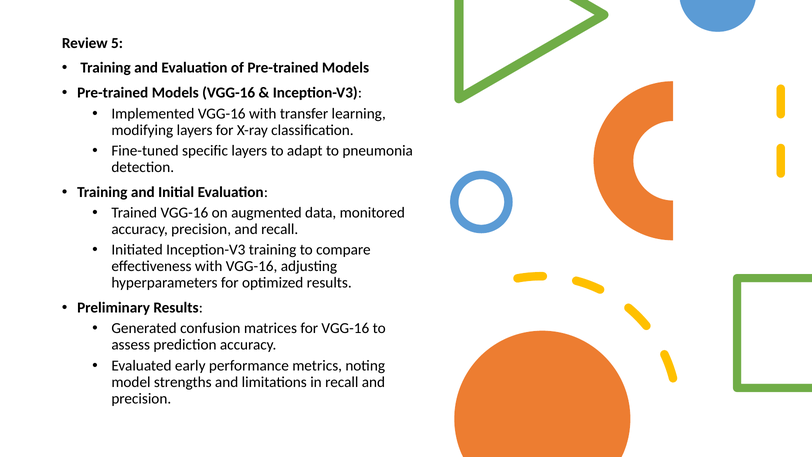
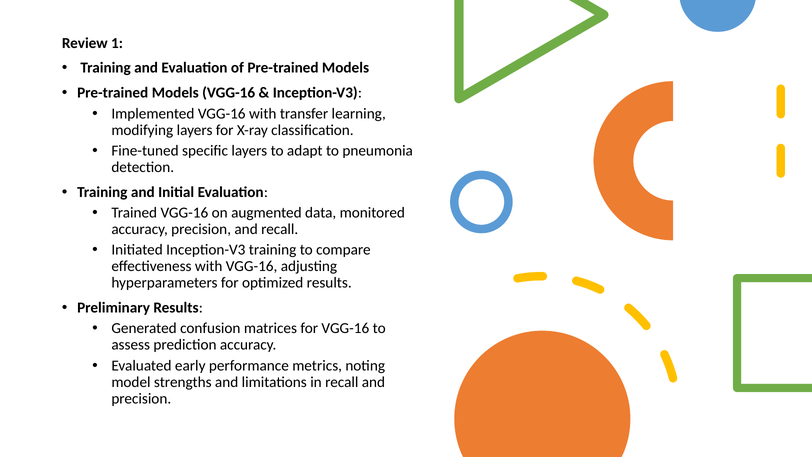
5: 5 -> 1 (117, 43)
